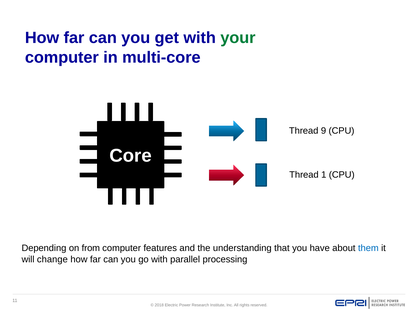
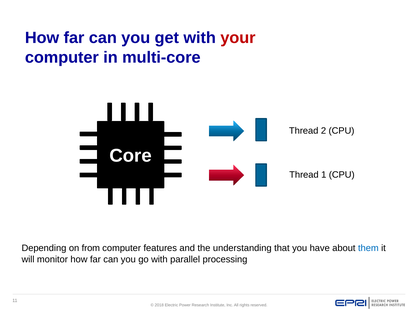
your colour: green -> red (238, 38)
9: 9 -> 2 (324, 131)
change: change -> monitor (52, 260)
